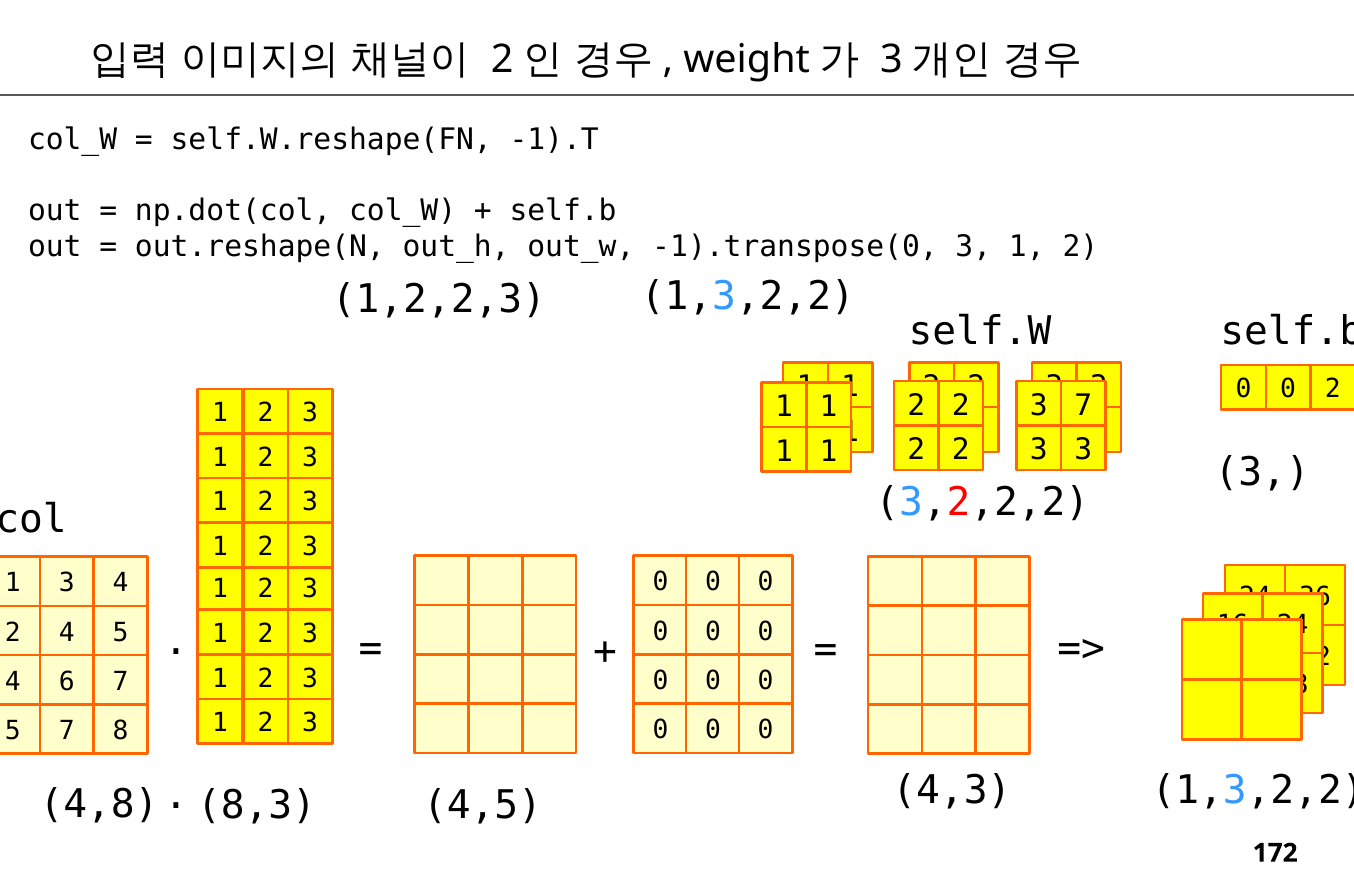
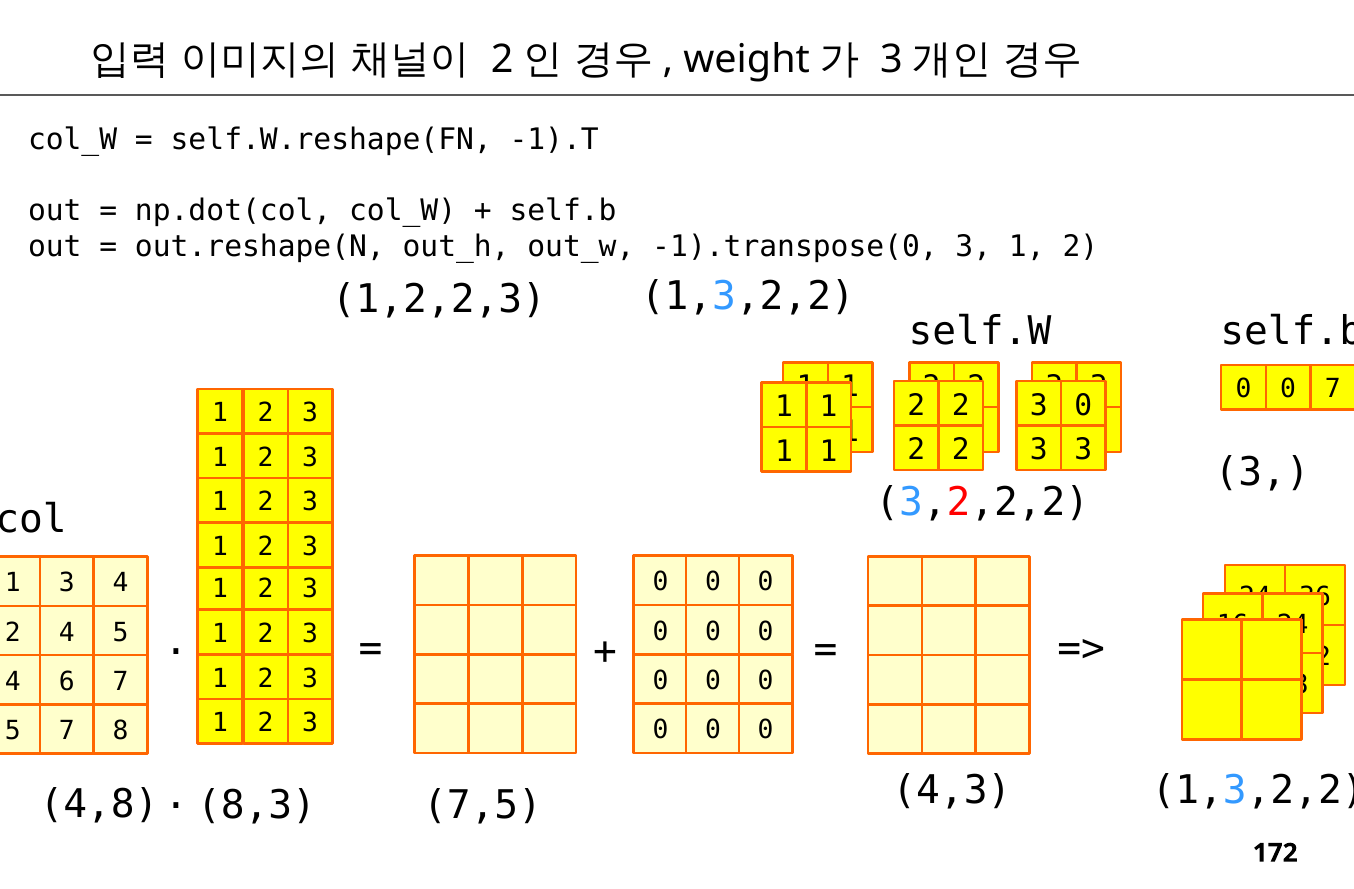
0 2: 2 -> 7 (1333, 389)
7: 7 -> 0 (1083, 406)
4,5: 4,5 -> 7,5 (483, 806)
